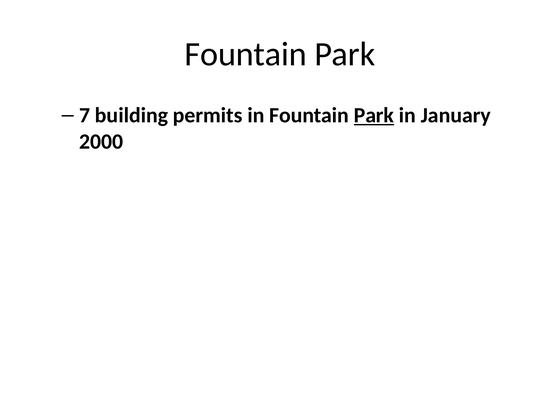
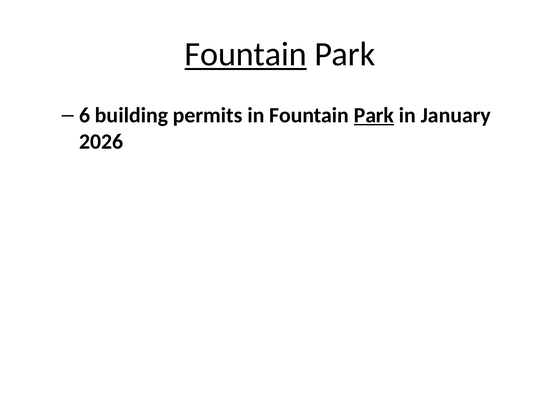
Fountain underline: none -> present (246, 54)
7: 7 -> 6 (85, 115)
2000: 2000 -> 2026 (101, 142)
